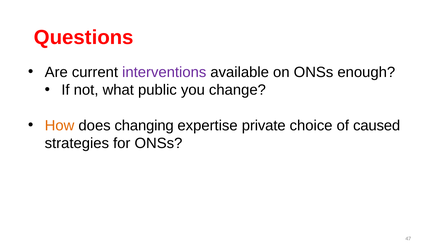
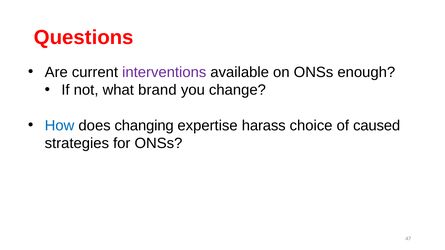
public: public -> brand (157, 90)
How colour: orange -> blue (60, 126)
private: private -> harass (264, 126)
